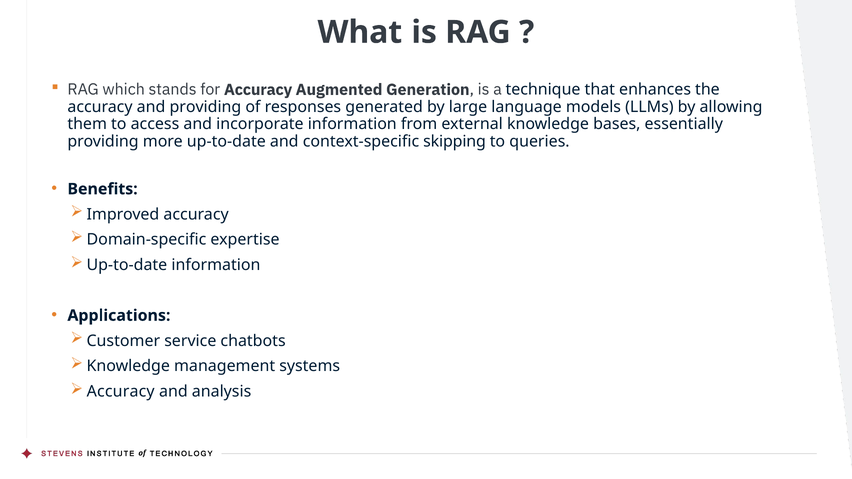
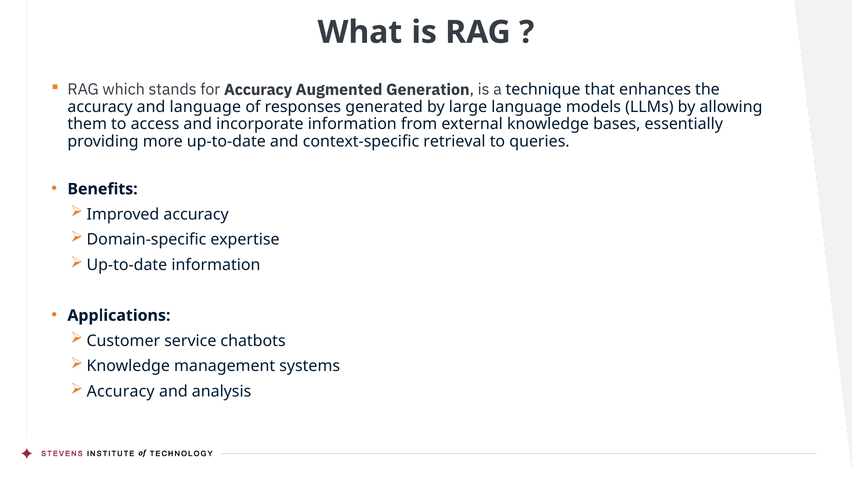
and providing: providing -> language (205, 107)
skipping: skipping -> retrieval (454, 141)
